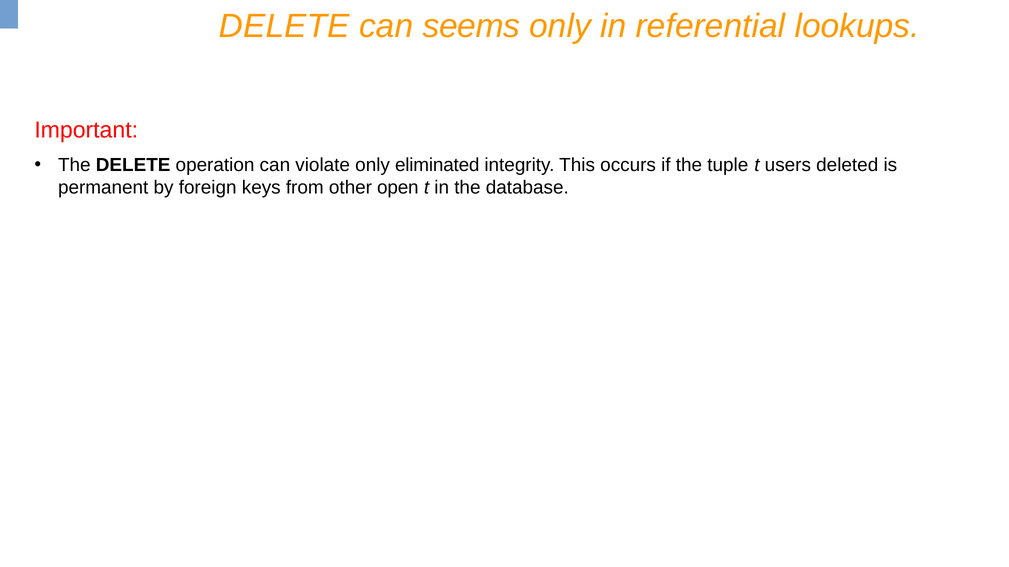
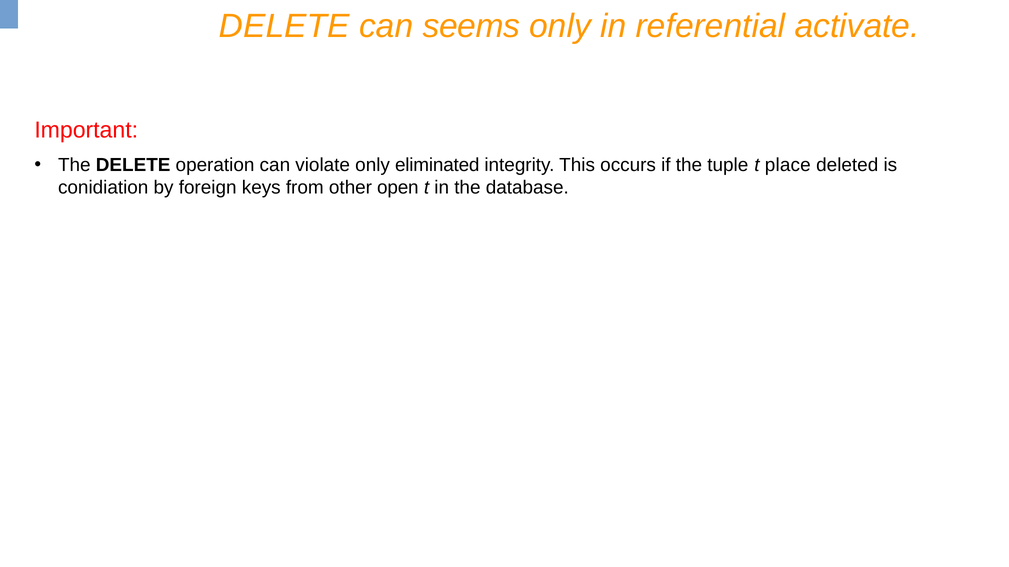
lookups: lookups -> activate (857, 26)
users: users -> place (788, 165)
permanent: permanent -> conidiation (103, 188)
